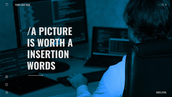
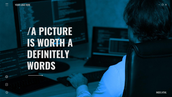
INSERTION: INSERTION -> DEFINITELY (48, 55)
